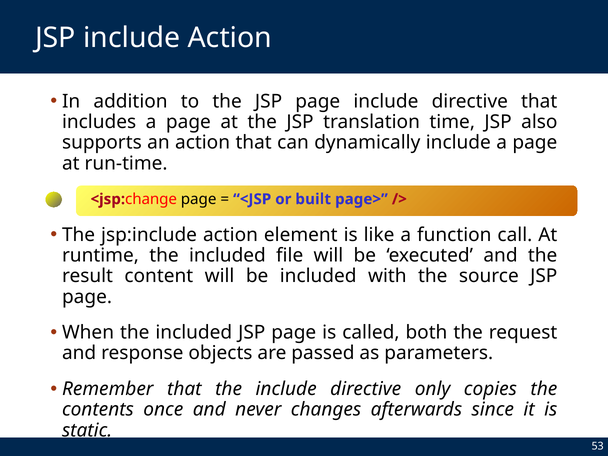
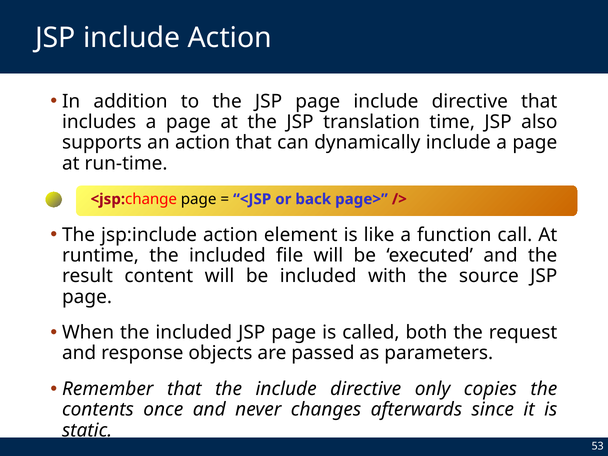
built: built -> back (313, 199)
